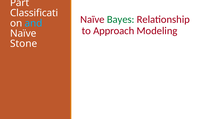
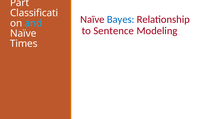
Bayes colour: green -> blue (121, 19)
Approach: Approach -> Sentence (114, 31)
Stone: Stone -> Times (24, 44)
